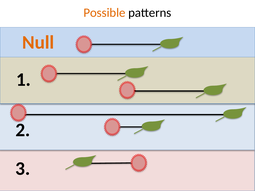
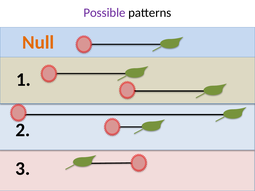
Possible colour: orange -> purple (104, 13)
